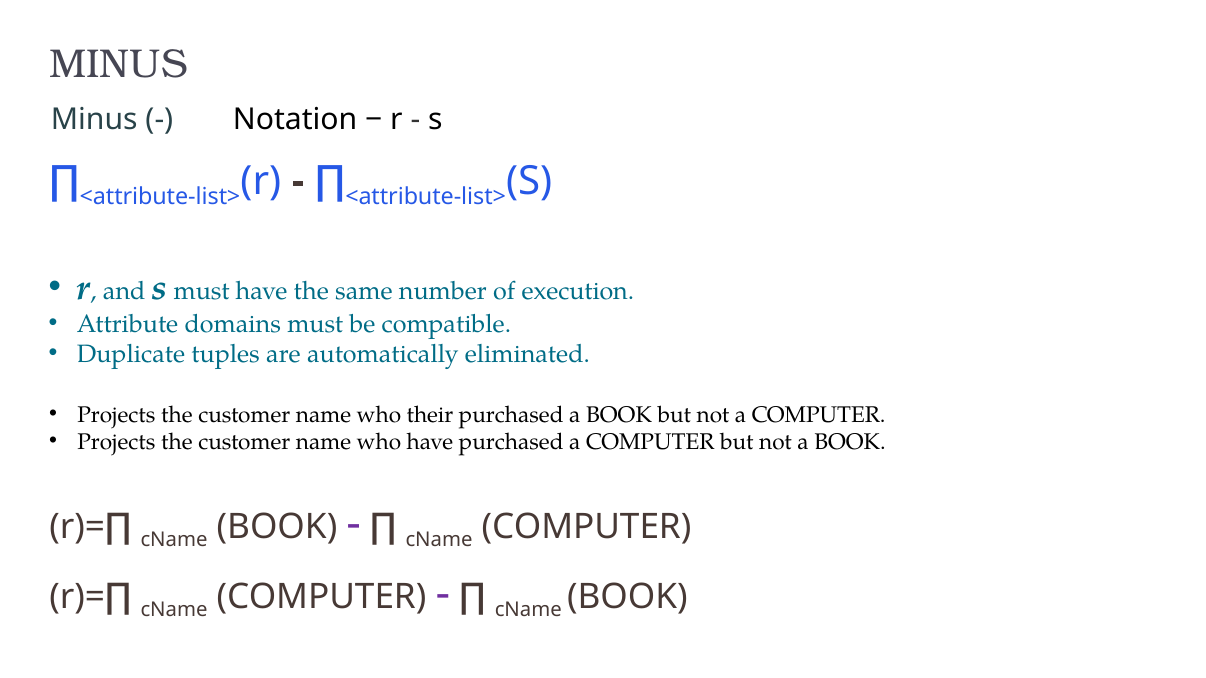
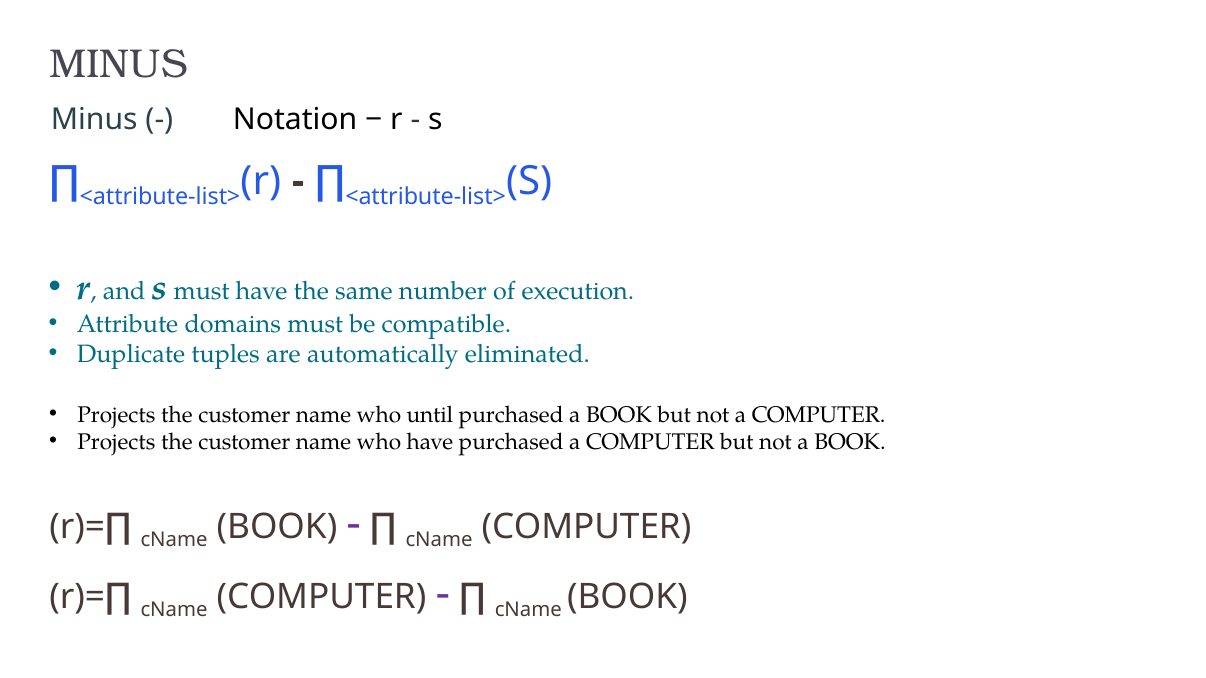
their: their -> until (430, 415)
